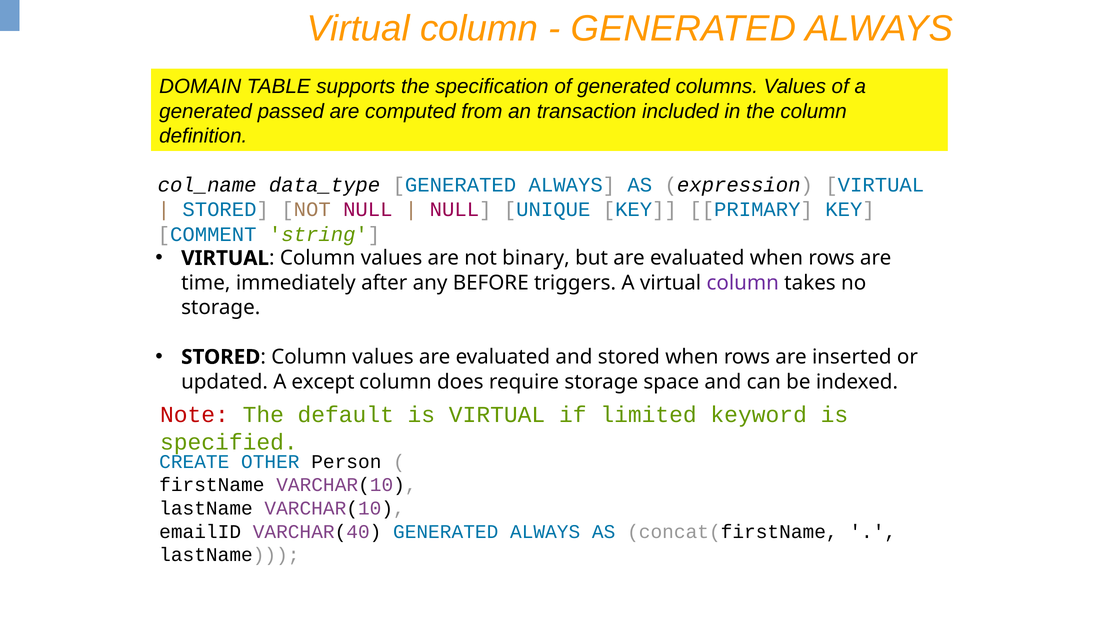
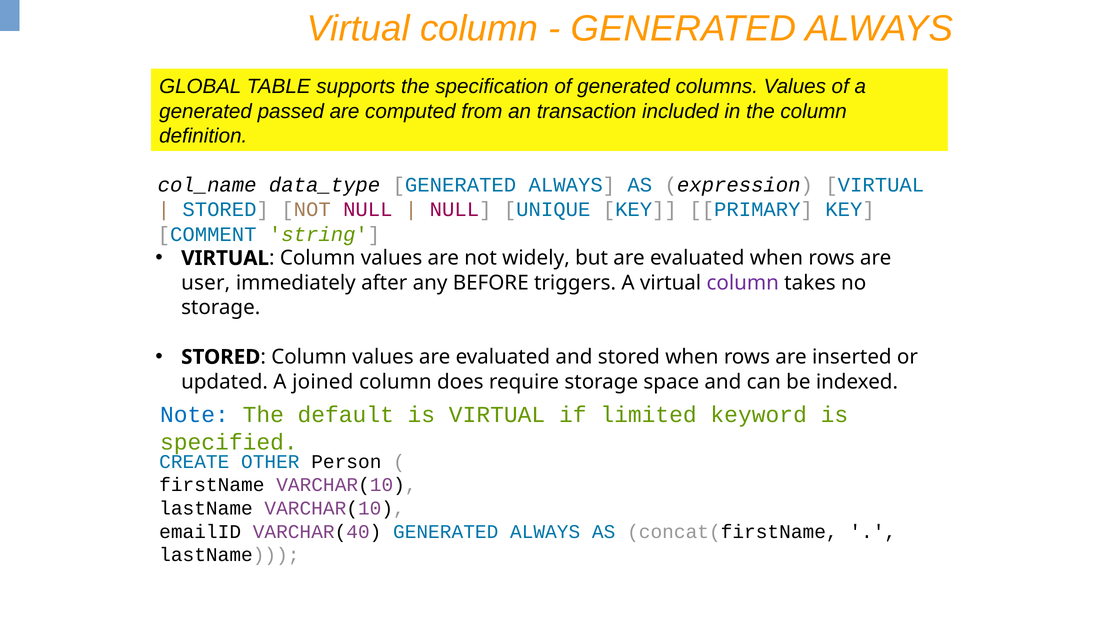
DOMAIN: DOMAIN -> GLOBAL (200, 87)
binary: binary -> widely (536, 258)
time: time -> user (206, 283)
except: except -> joined (323, 382)
Note colour: red -> blue (194, 415)
